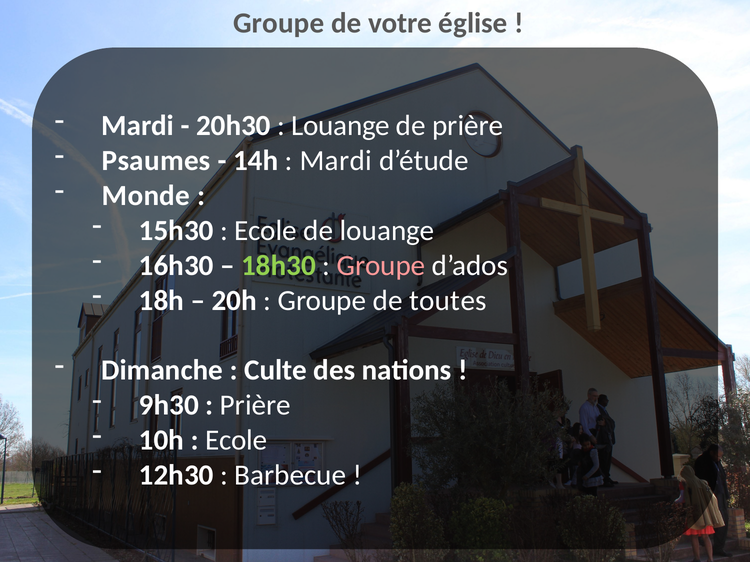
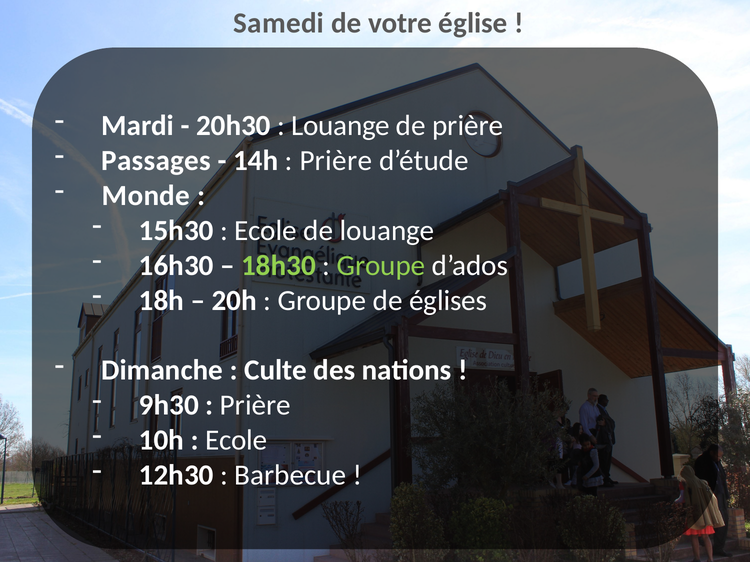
Groupe: Groupe -> Samedi (279, 23)
Psaumes: Psaumes -> Passages (156, 161)
Mardi: Mardi -> Prière (336, 161)
Groupe colour: pink -> light green (381, 266)
toutes: toutes -> églises (448, 301)
